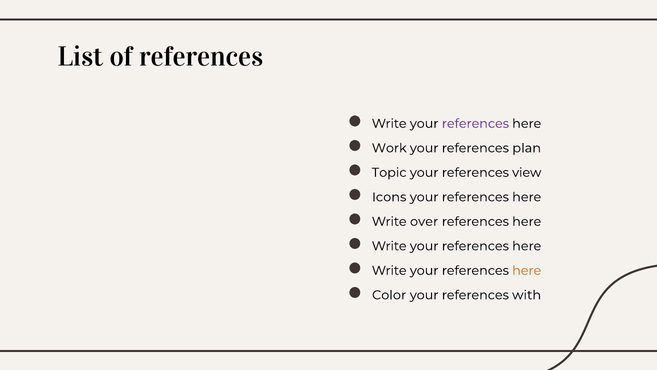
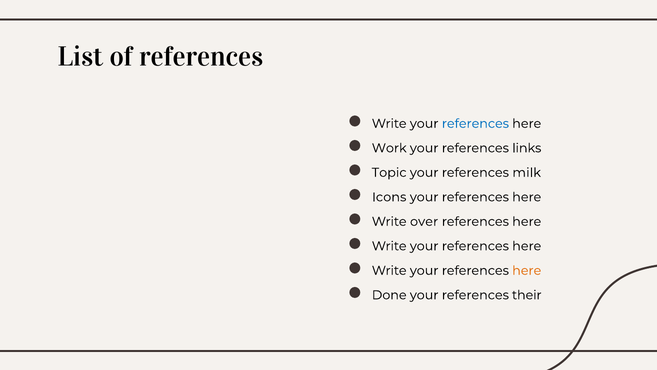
references colour: purple -> blue (475, 123)
plan: plan -> links (527, 148)
view: view -> milk (527, 172)
Color: Color -> Done (389, 295)
with: with -> their (527, 295)
